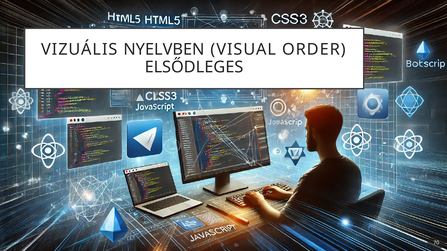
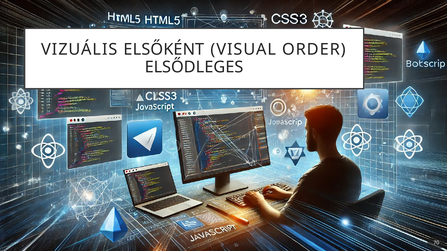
NYELVBEN: NYELVBEN -> ELSŐKÉNT (164, 50)
